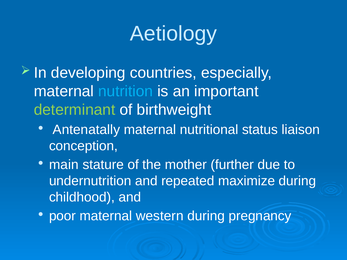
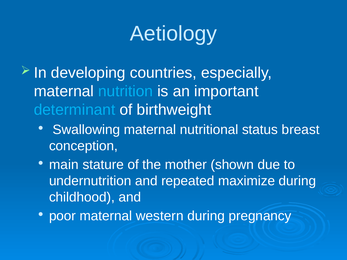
determinant colour: light green -> light blue (75, 110)
Antenatally: Antenatally -> Swallowing (86, 130)
liaison: liaison -> breast (301, 130)
further: further -> shown (232, 165)
